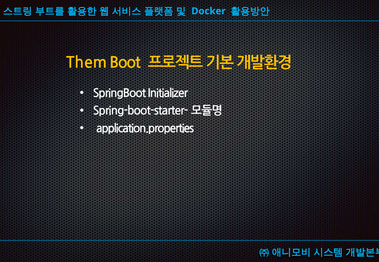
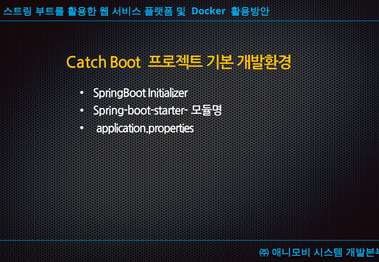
Them: Them -> Catch (87, 63)
